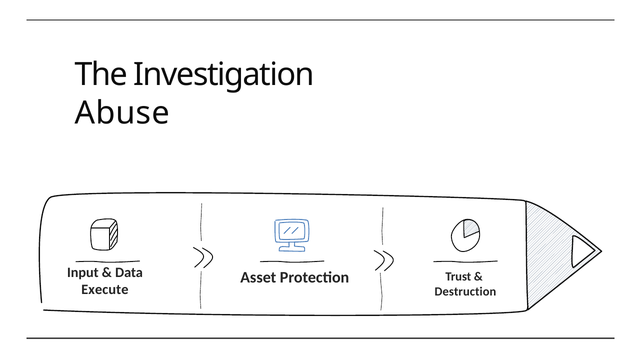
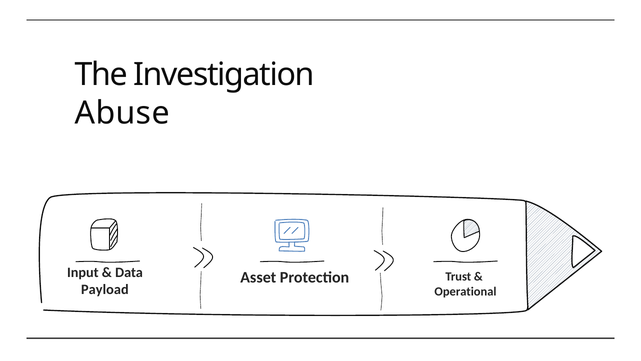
Execute: Execute -> Payload (105, 289)
Destruction: Destruction -> Operational (465, 291)
